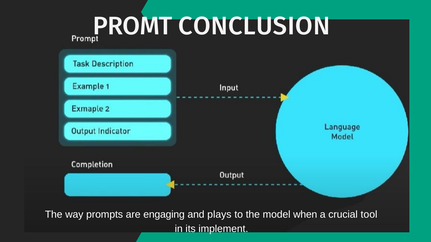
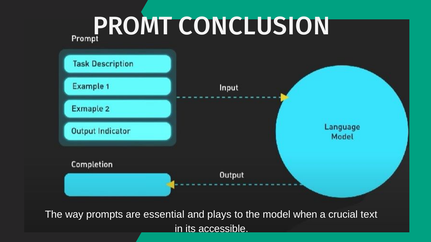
engaging: engaging -> essential (164, 215)
tool: tool -> text (369, 215)
implement: implement -> accessible (223, 229)
